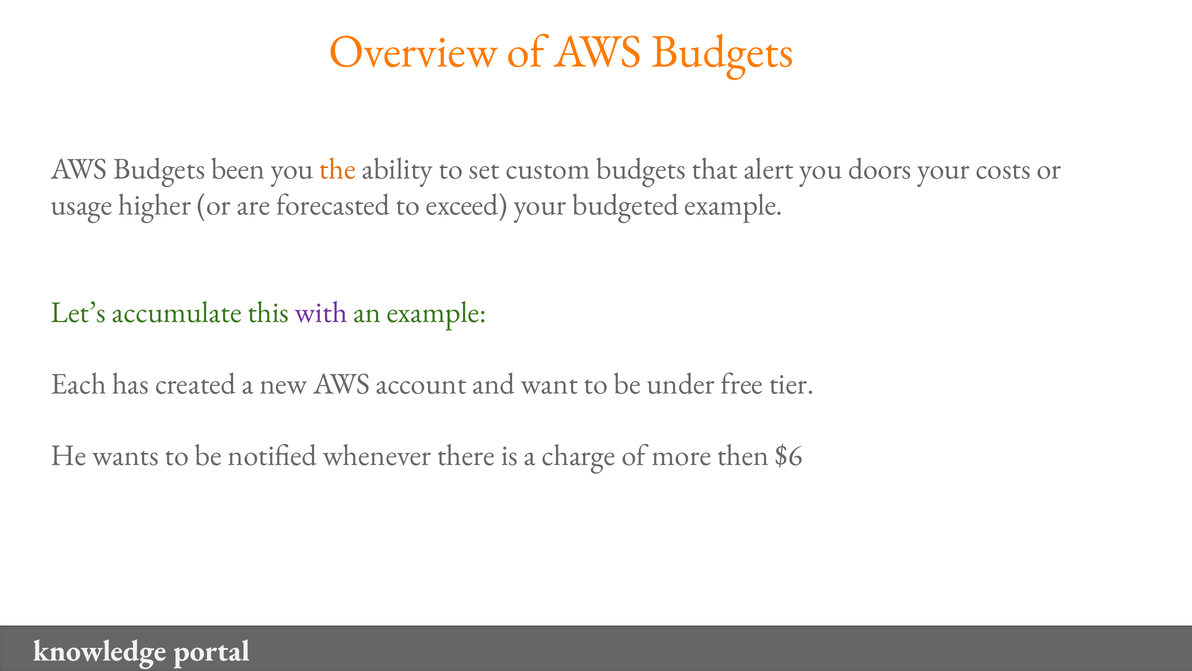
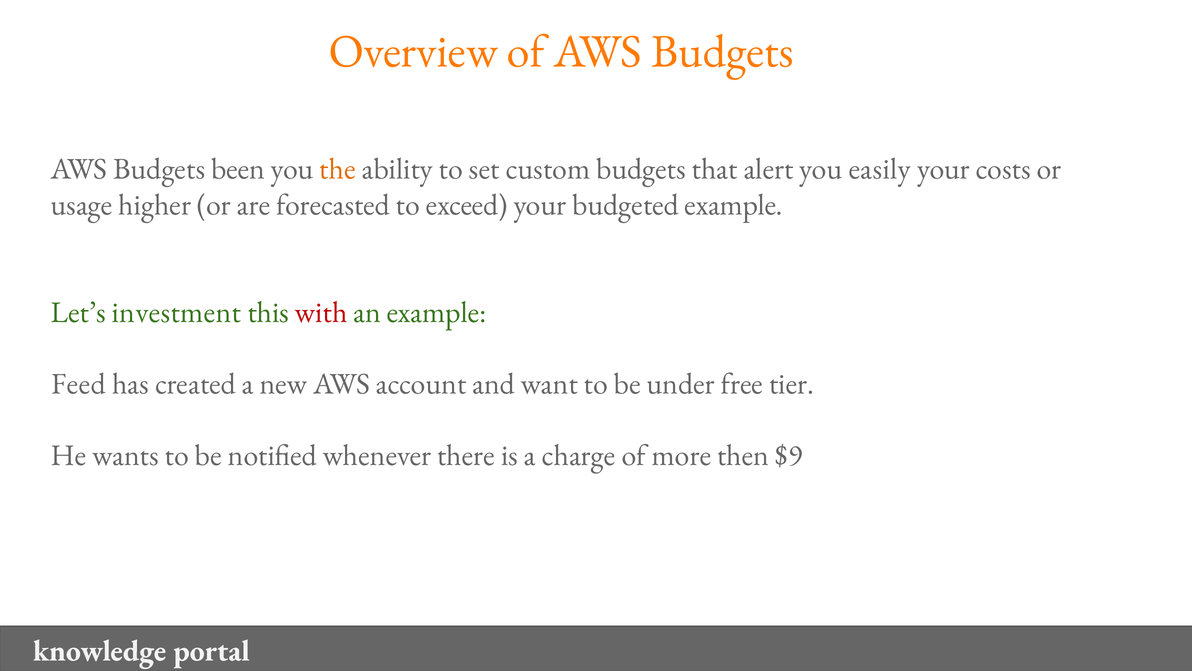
doors: doors -> easily (880, 169)
accumulate: accumulate -> investment (177, 312)
with colour: purple -> red (321, 312)
Each: Each -> Feed (78, 384)
$6: $6 -> $9 (789, 455)
